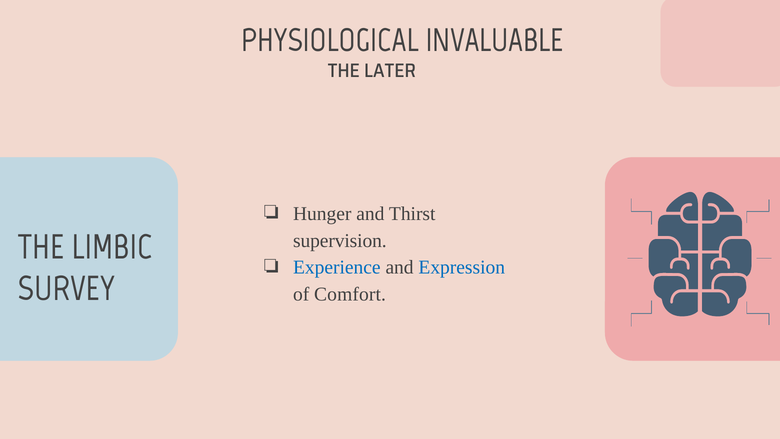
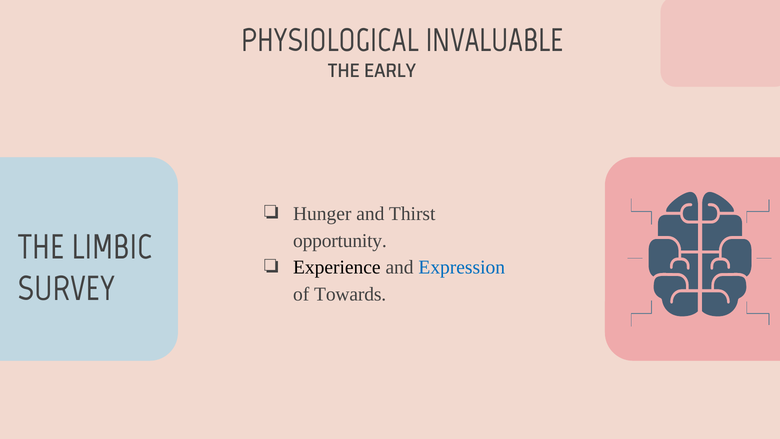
LATER: LATER -> EARLY (390, 71)
supervision: supervision -> opportunity (340, 240)
Experience colour: blue -> black (337, 267)
Comfort: Comfort -> Towards (350, 294)
